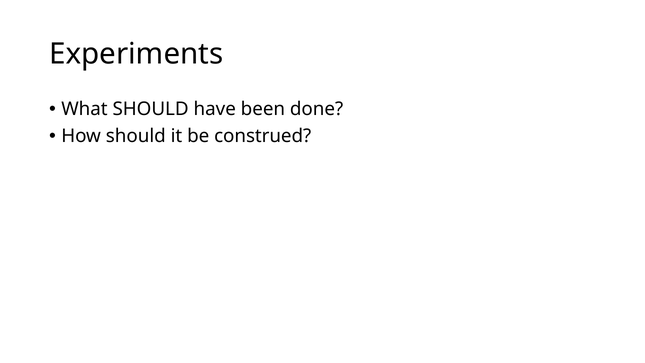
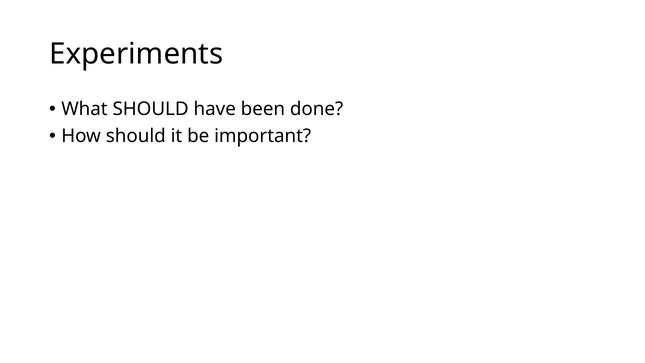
construed: construed -> important (263, 136)
